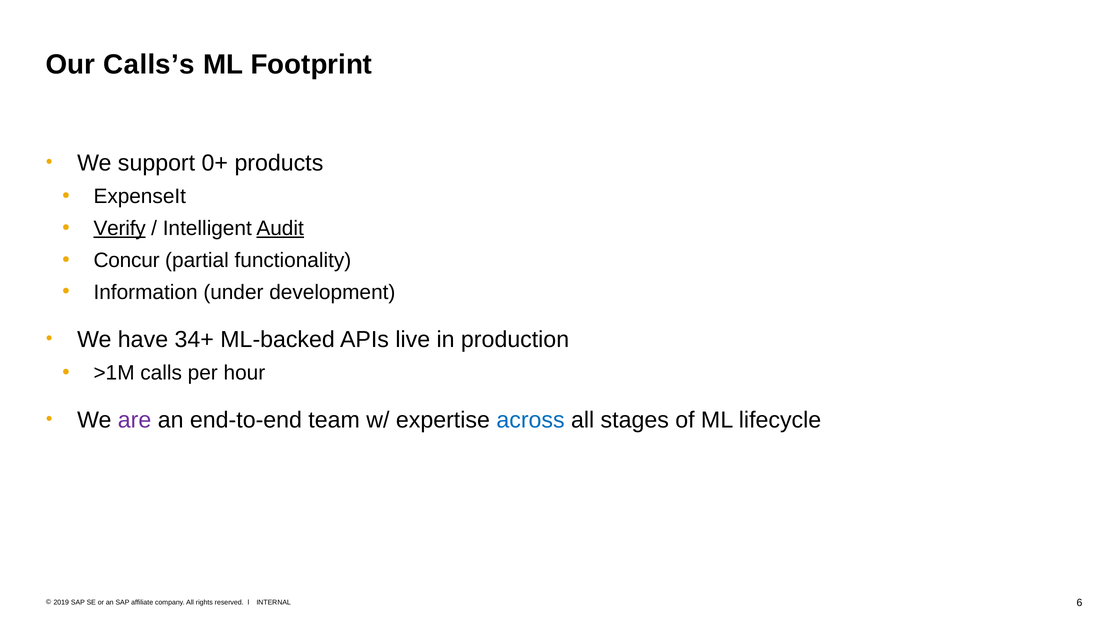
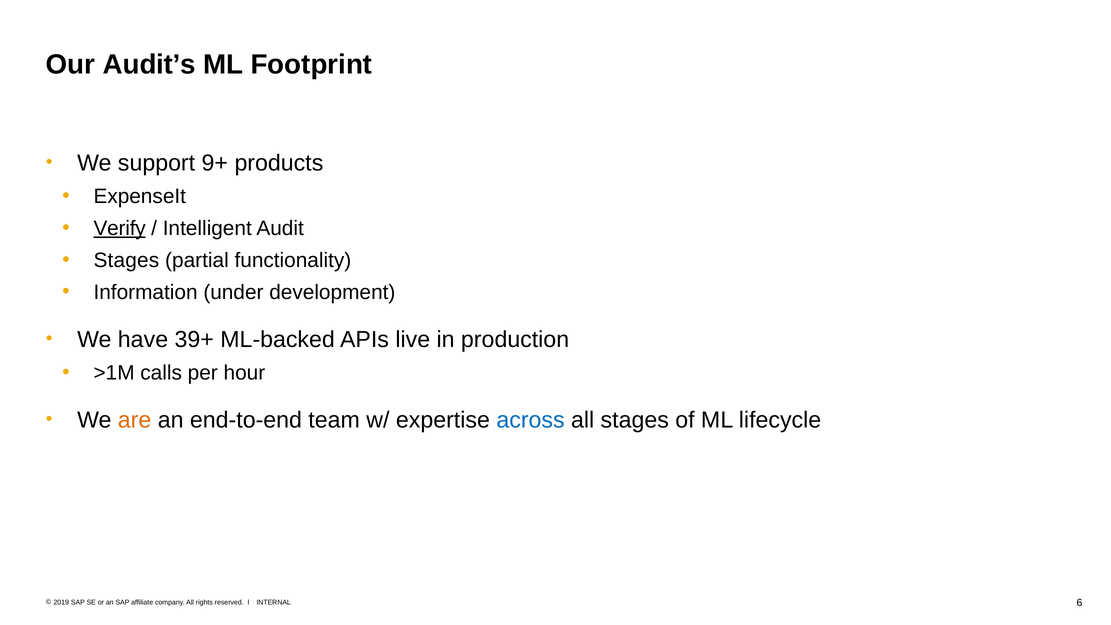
Calls’s: Calls’s -> Audit’s (149, 65)
0+: 0+ -> 9+ (215, 163)
Audit underline: present -> none (280, 228)
Concur: Concur -> Stages (126, 260)
34+: 34+ -> 39+ (194, 339)
are colour: purple -> orange (135, 420)
